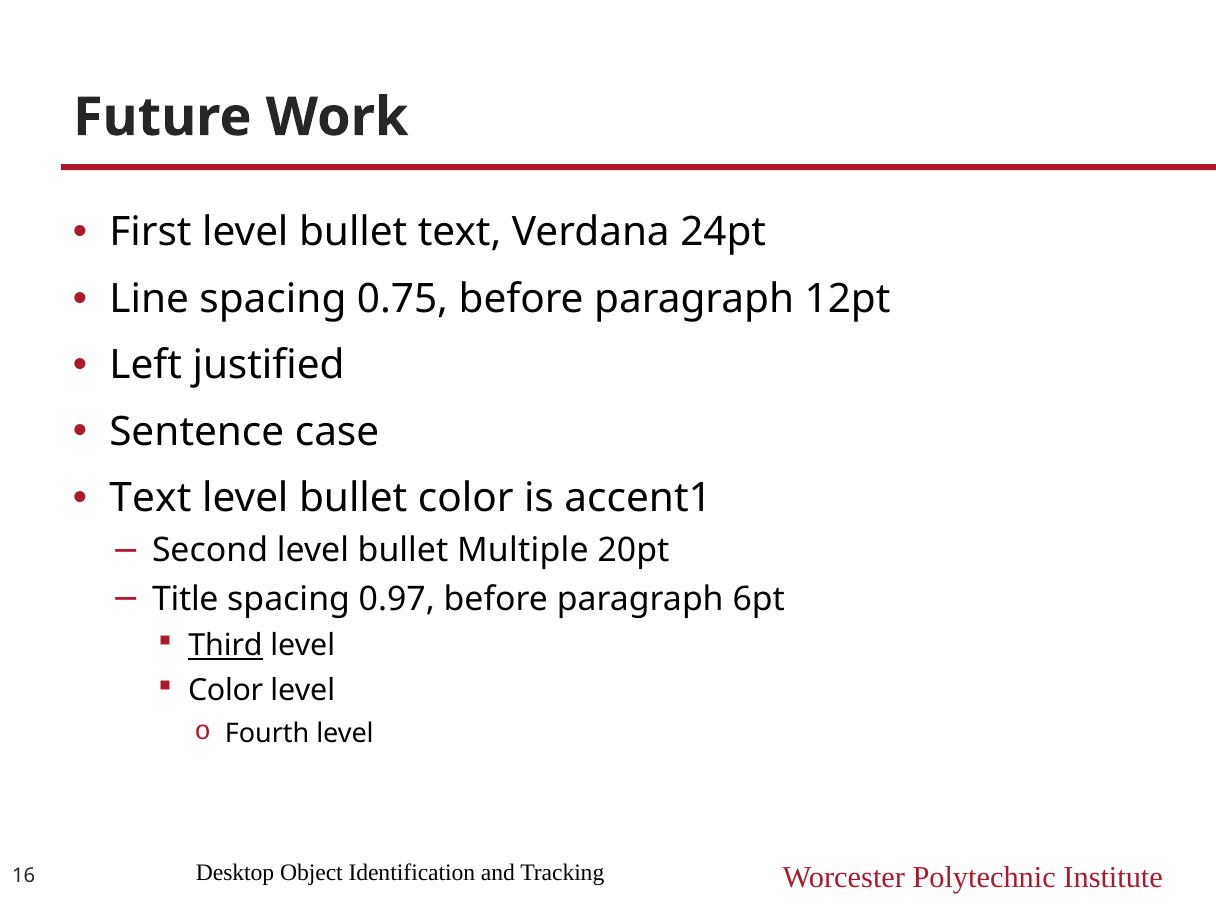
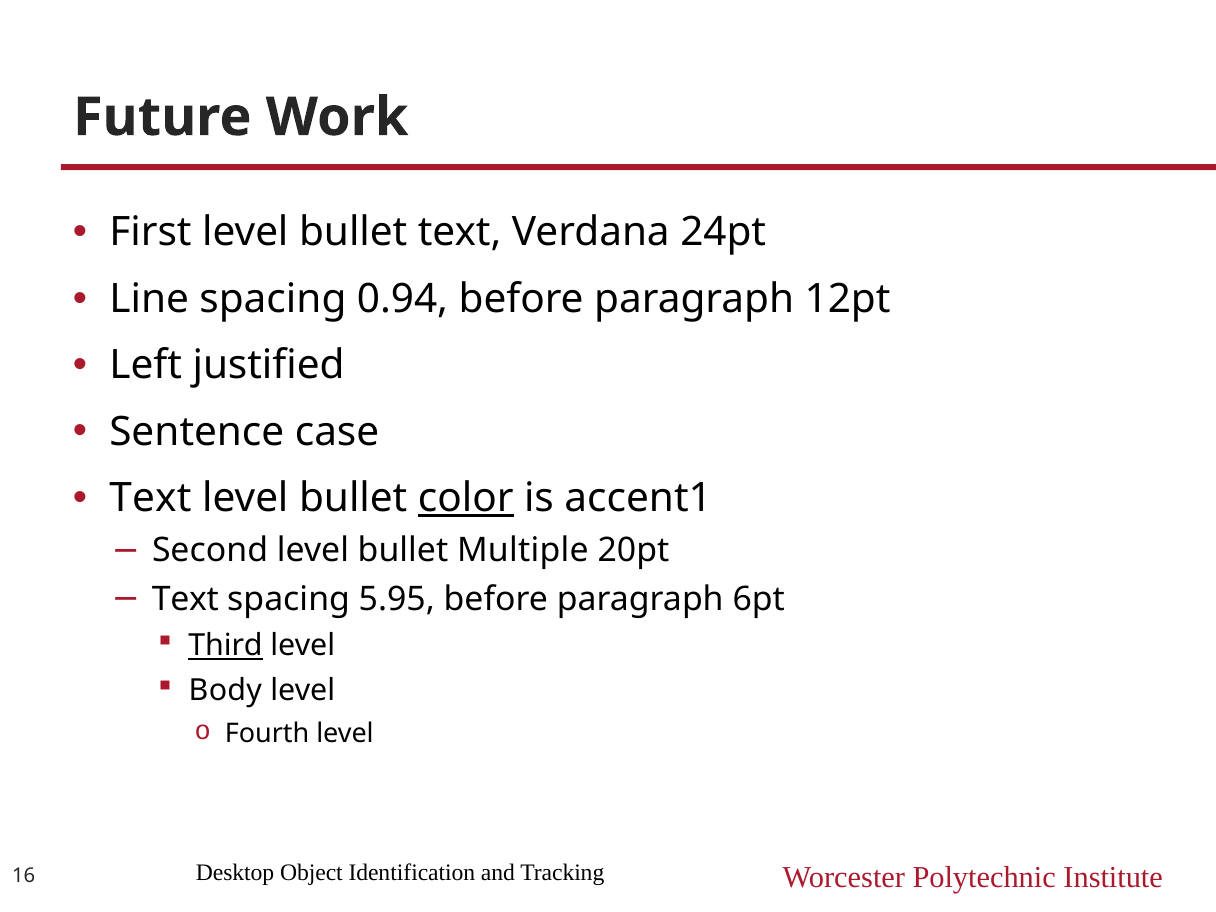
0.75: 0.75 -> 0.94 (403, 299)
color underline: none -> present (466, 498)
Title: Title -> Text (185, 599)
0.97: 0.97 -> 5.95 (397, 599)
Color: Color -> Body (225, 691)
